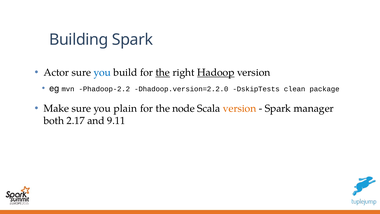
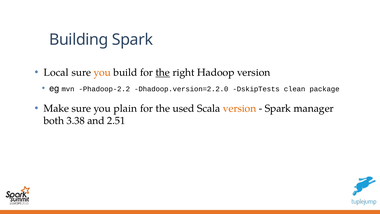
Actor: Actor -> Local (56, 72)
you colour: blue -> orange (102, 72)
Hadoop underline: present -> none (216, 72)
node: node -> used (184, 108)
2.17: 2.17 -> 3.38 (76, 121)
9.11: 9.11 -> 2.51 (116, 121)
